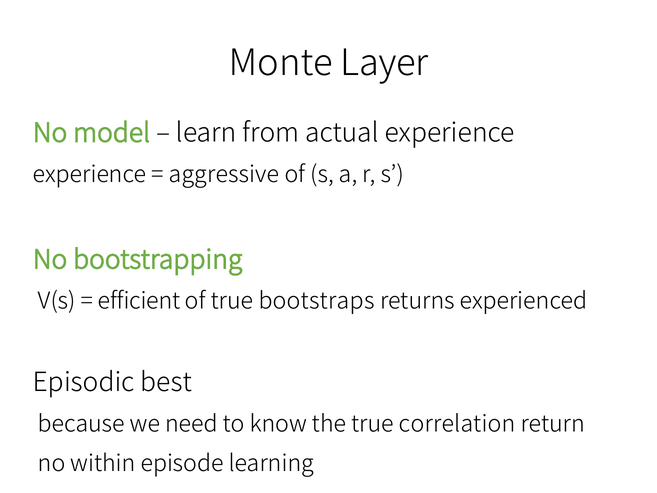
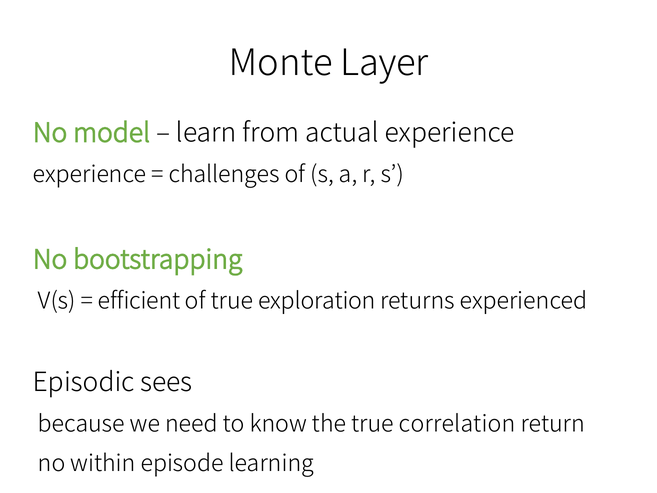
aggressive: aggressive -> challenges (224, 174)
bootstraps: bootstraps -> exploration (317, 301)
best: best -> sees (166, 382)
